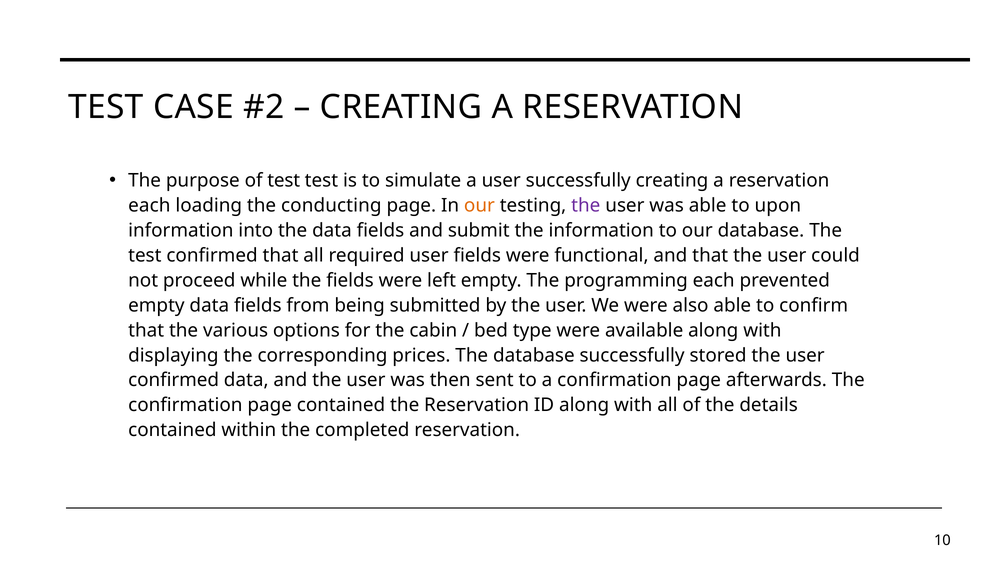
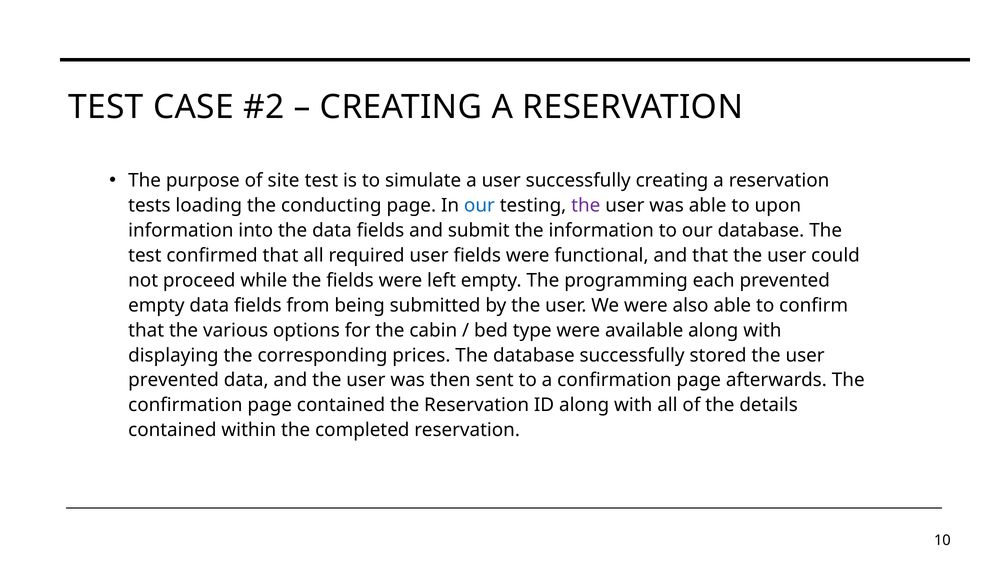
of test: test -> site (284, 181)
each: each -> tests (149, 206)
our colour: orange -> blue (479, 206)
confirmed: confirmed -> prevented (174, 380)
